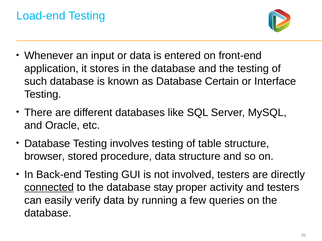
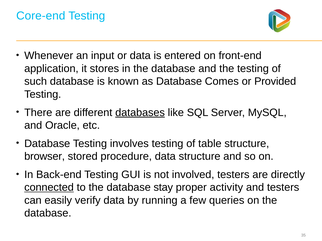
Load-end: Load-end -> Core-end (41, 16)
Certain: Certain -> Comes (222, 82)
Interface: Interface -> Provided (275, 82)
databases underline: none -> present (140, 113)
